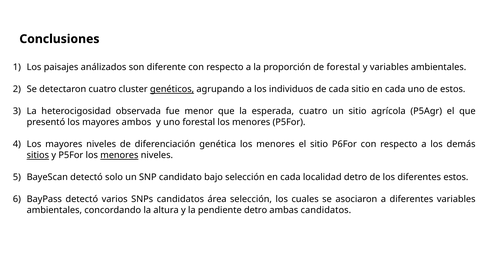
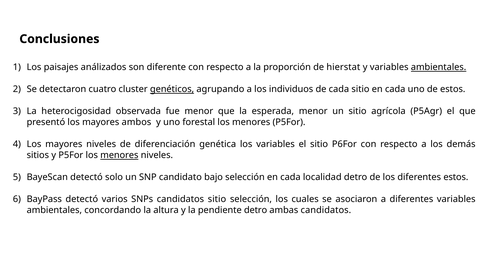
de forestal: forestal -> hierstat (343, 67)
ambientales underline: none -> present (439, 67)
esperada cuatro: cuatro -> menor (313, 111)
genética los menores: menores -> variables (276, 144)
sitios underline: present -> none (38, 155)
candidatos área: área -> sitio (217, 199)
